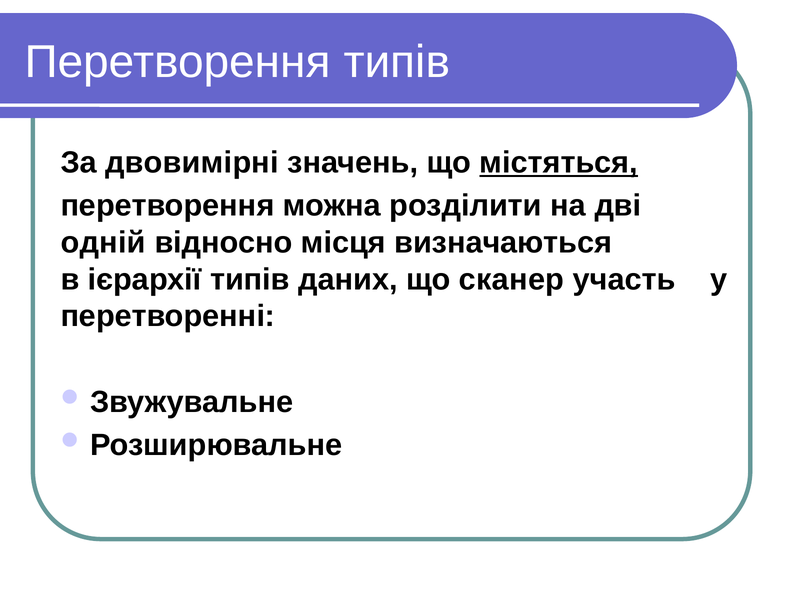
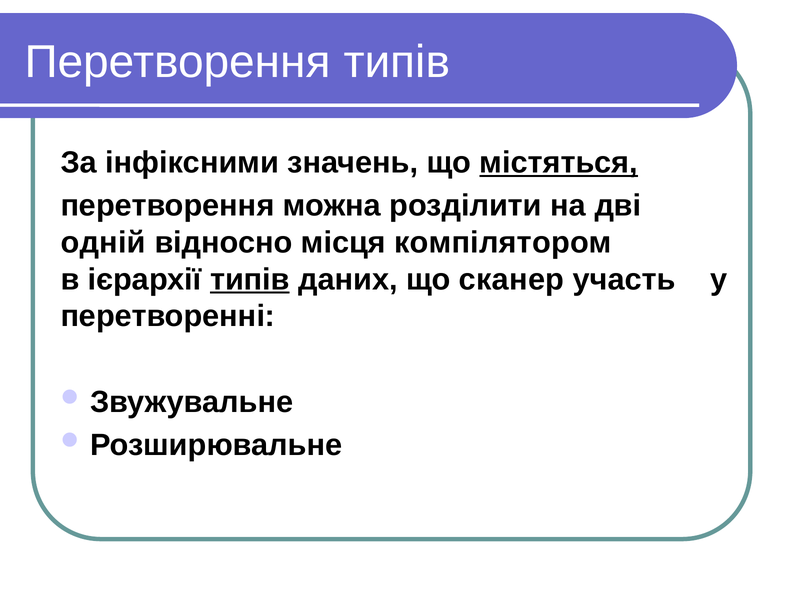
двовимірні: двовимірні -> інфіксними (192, 163)
визначаються: визначаються -> компілятором (503, 243)
типів underline: none -> present (250, 280)
